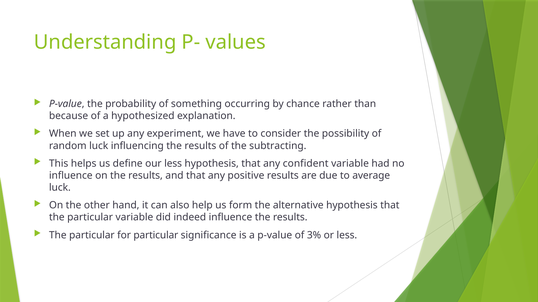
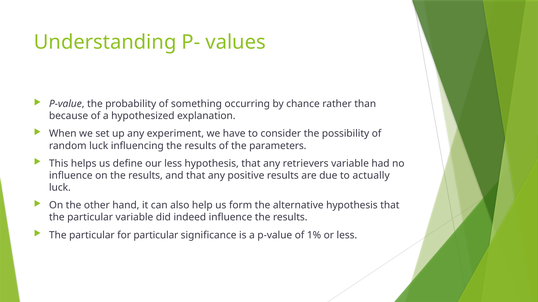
subtracting: subtracting -> parameters (278, 146)
confident: confident -> retrievers (306, 164)
average: average -> actually (371, 176)
3%: 3% -> 1% (314, 235)
